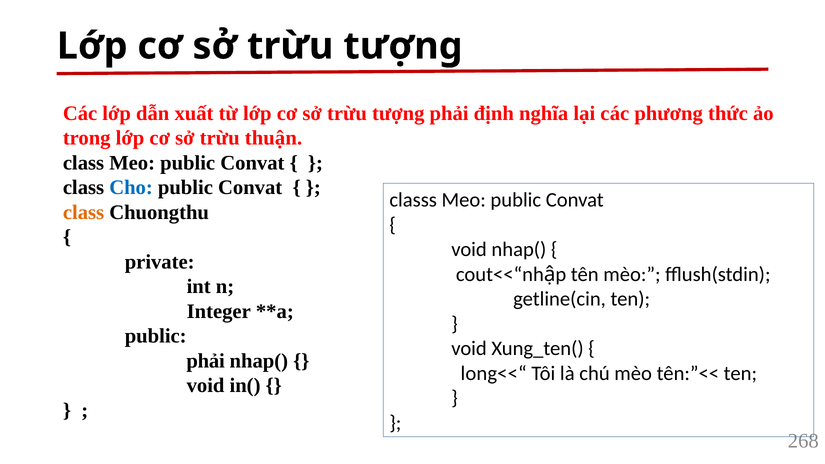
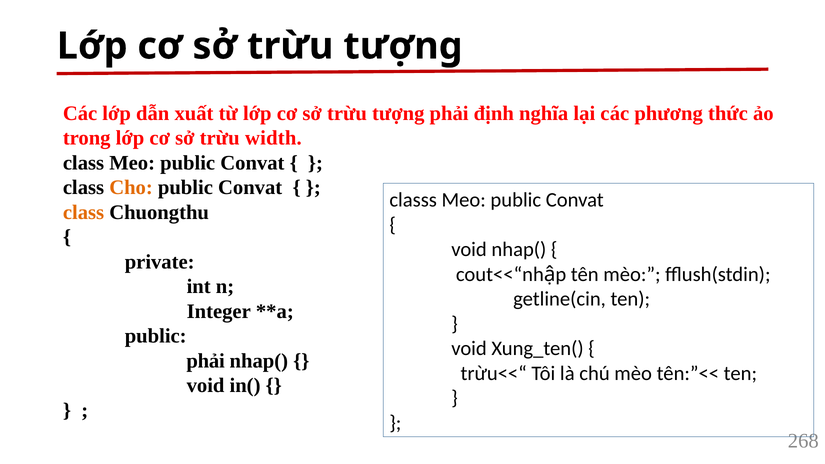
thuận: thuận -> width (273, 138)
Cho colour: blue -> orange (131, 188)
long<<“: long<<“ -> trừu<<“ (494, 373)
